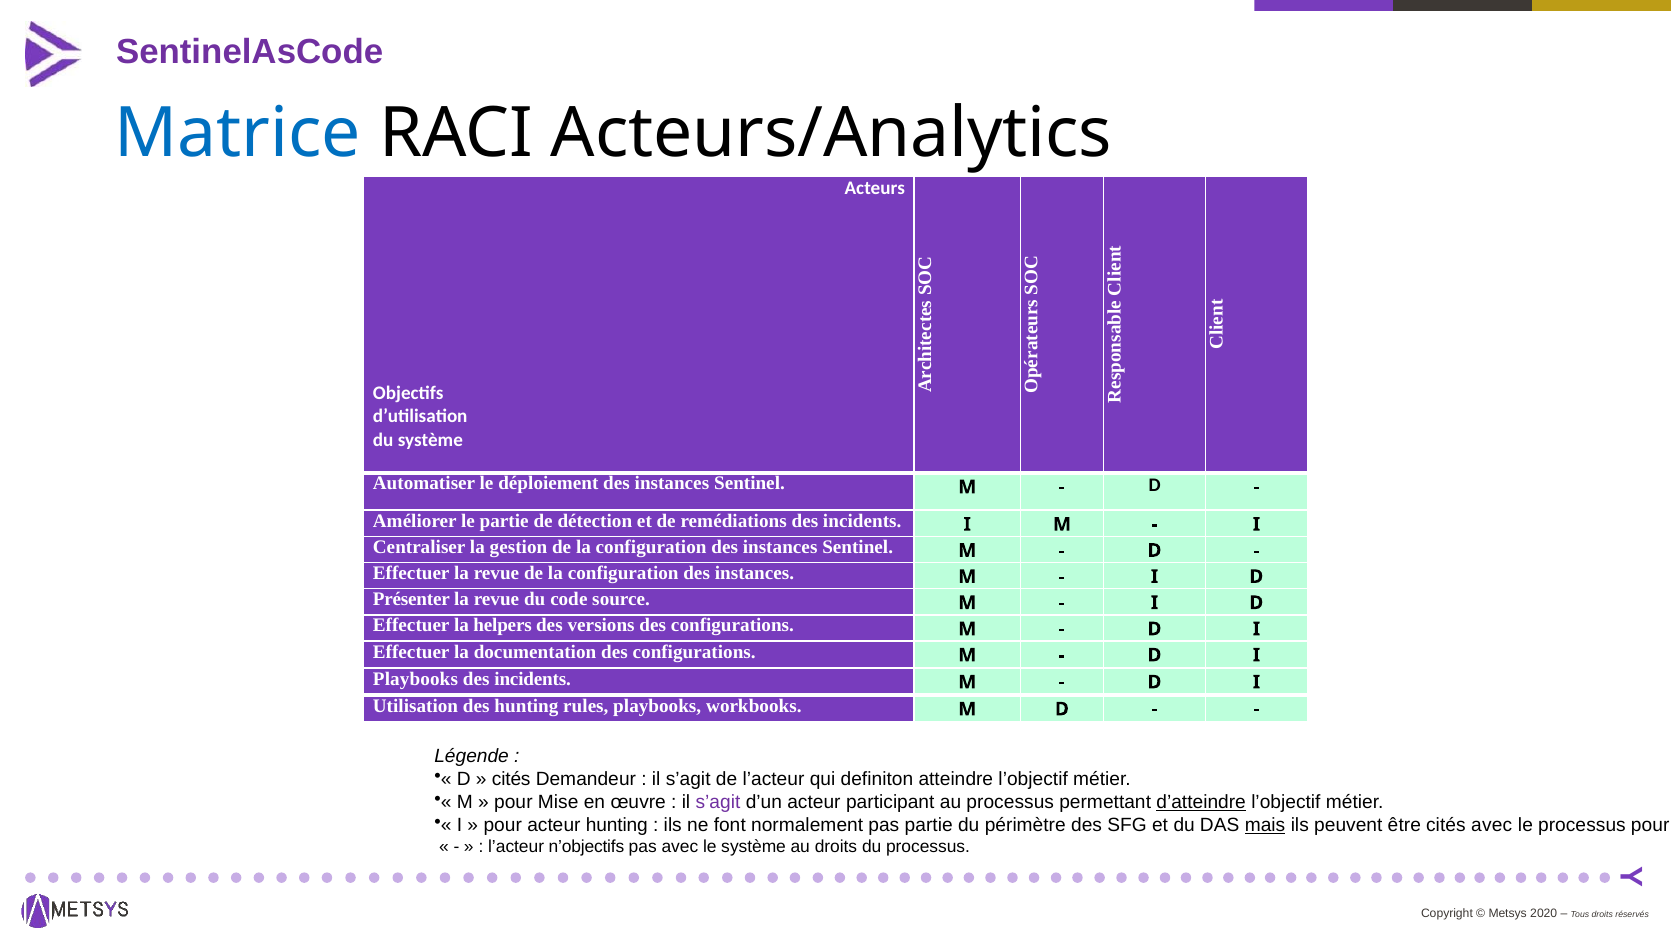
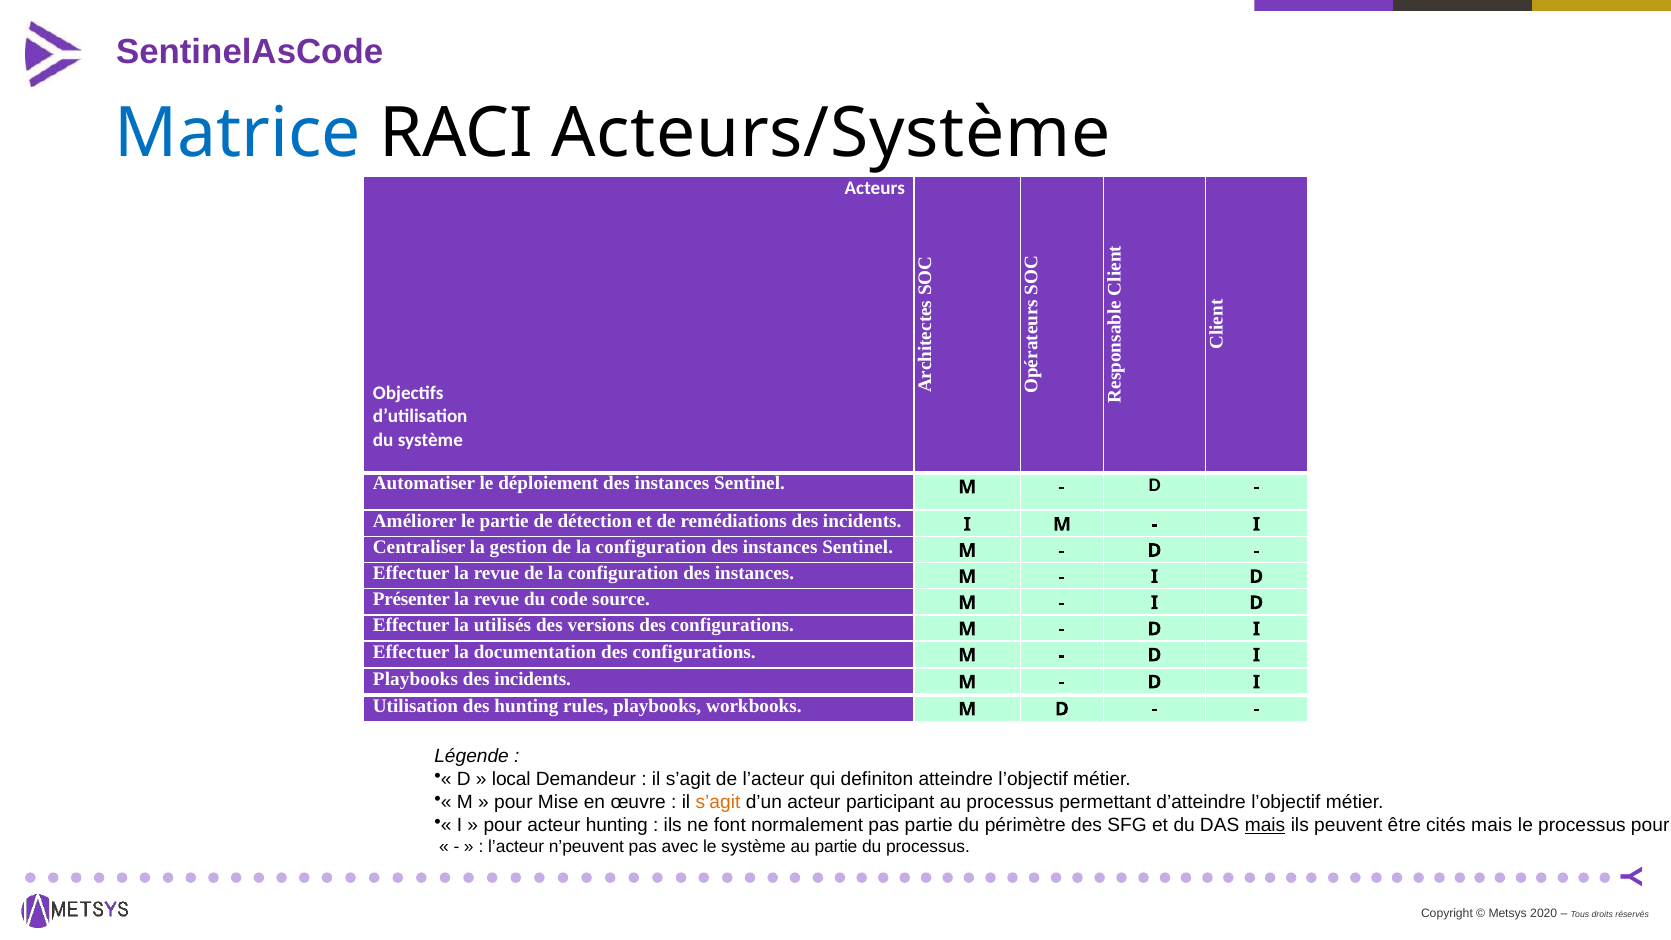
Acteurs/Analytics: Acteurs/Analytics -> Acteurs/Système (831, 134)
helpers: helpers -> utilisés (502, 626)
cités: cités -> local (511, 779)
s’agit colour: purple -> orange (718, 802)
d’atteindre underline: present -> none (1201, 802)
cités avec: avec -> mais (1492, 825)
n’objectifs: n’objectifs -> n’peuvent (586, 847)
au droits: droits -> partie (836, 847)
